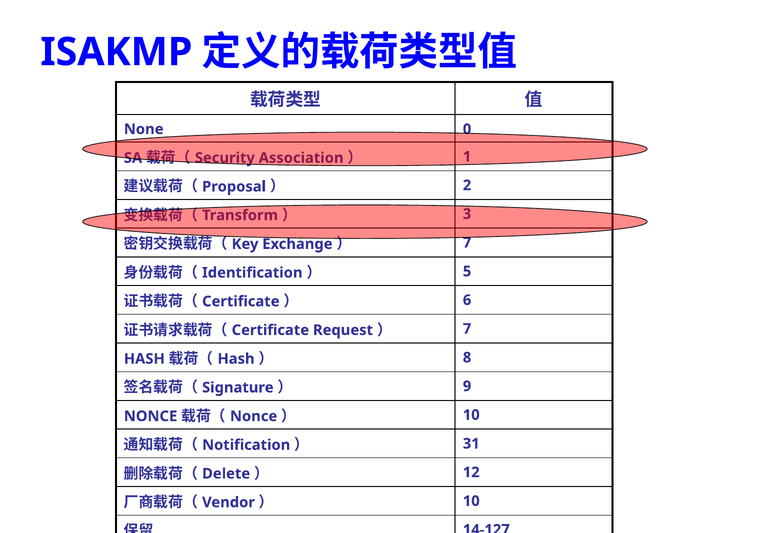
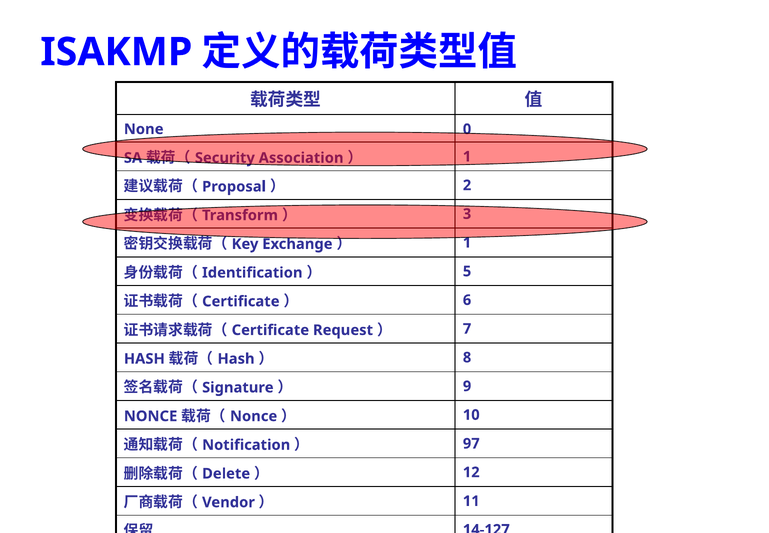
7: 7 -> 1 (467, 242)
31: 31 -> 97 (471, 443)
10: 10 -> 11 (471, 500)
